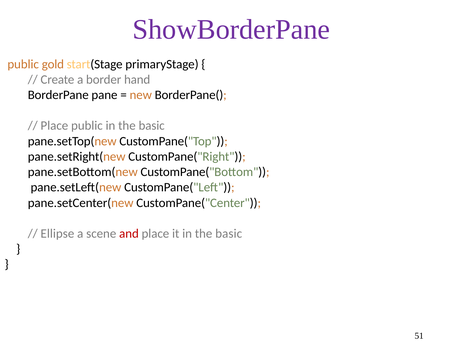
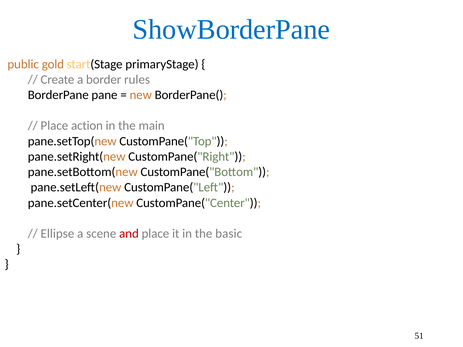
ShowBorderPane colour: purple -> blue (231, 30)
hand: hand -> rules (137, 80)
Place public: public -> action (87, 126)
basic: basic -> main (152, 126)
